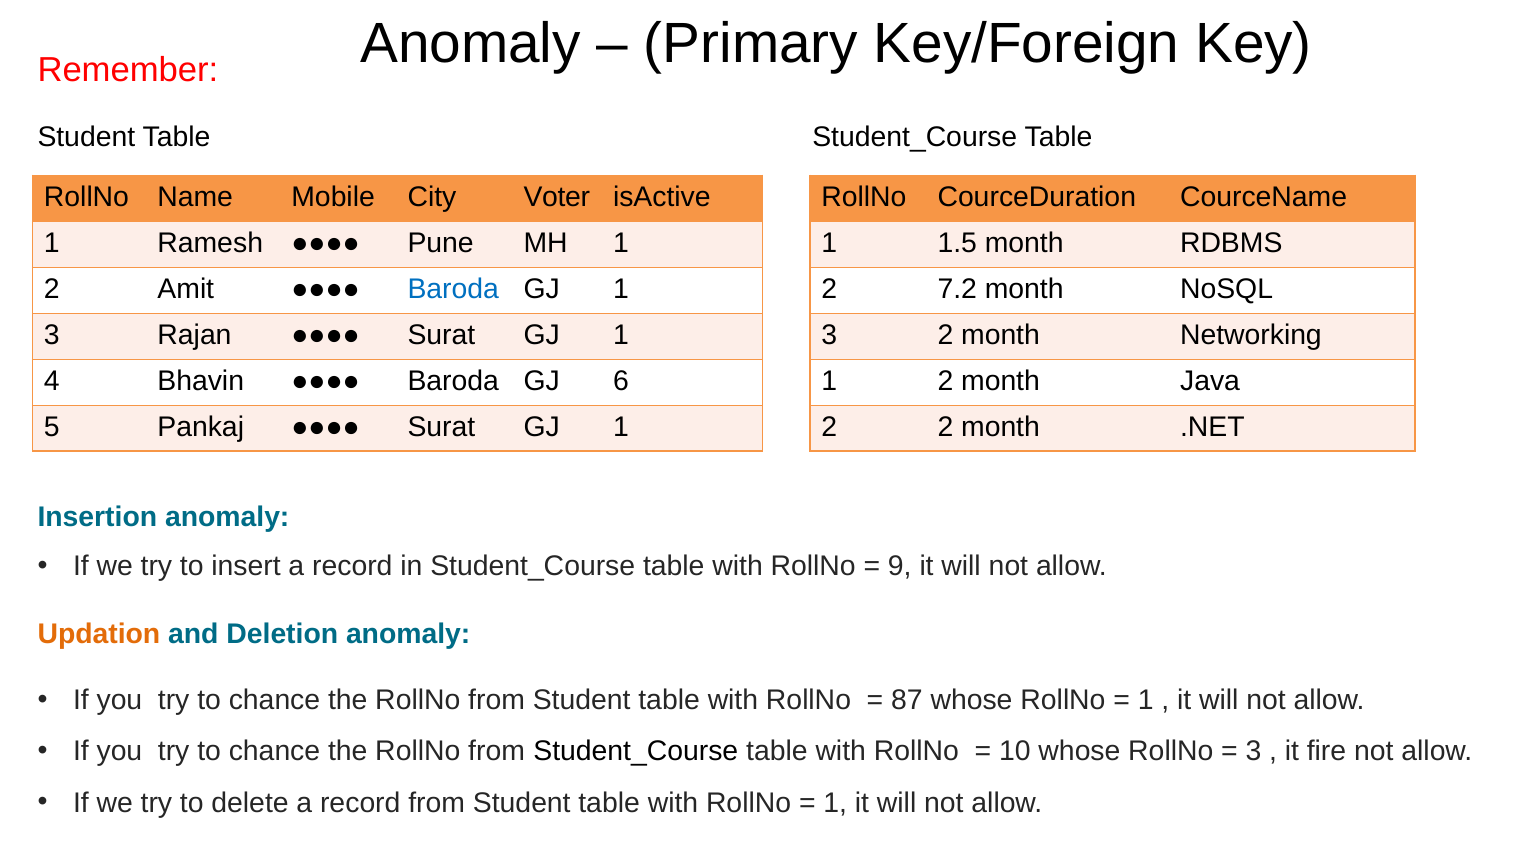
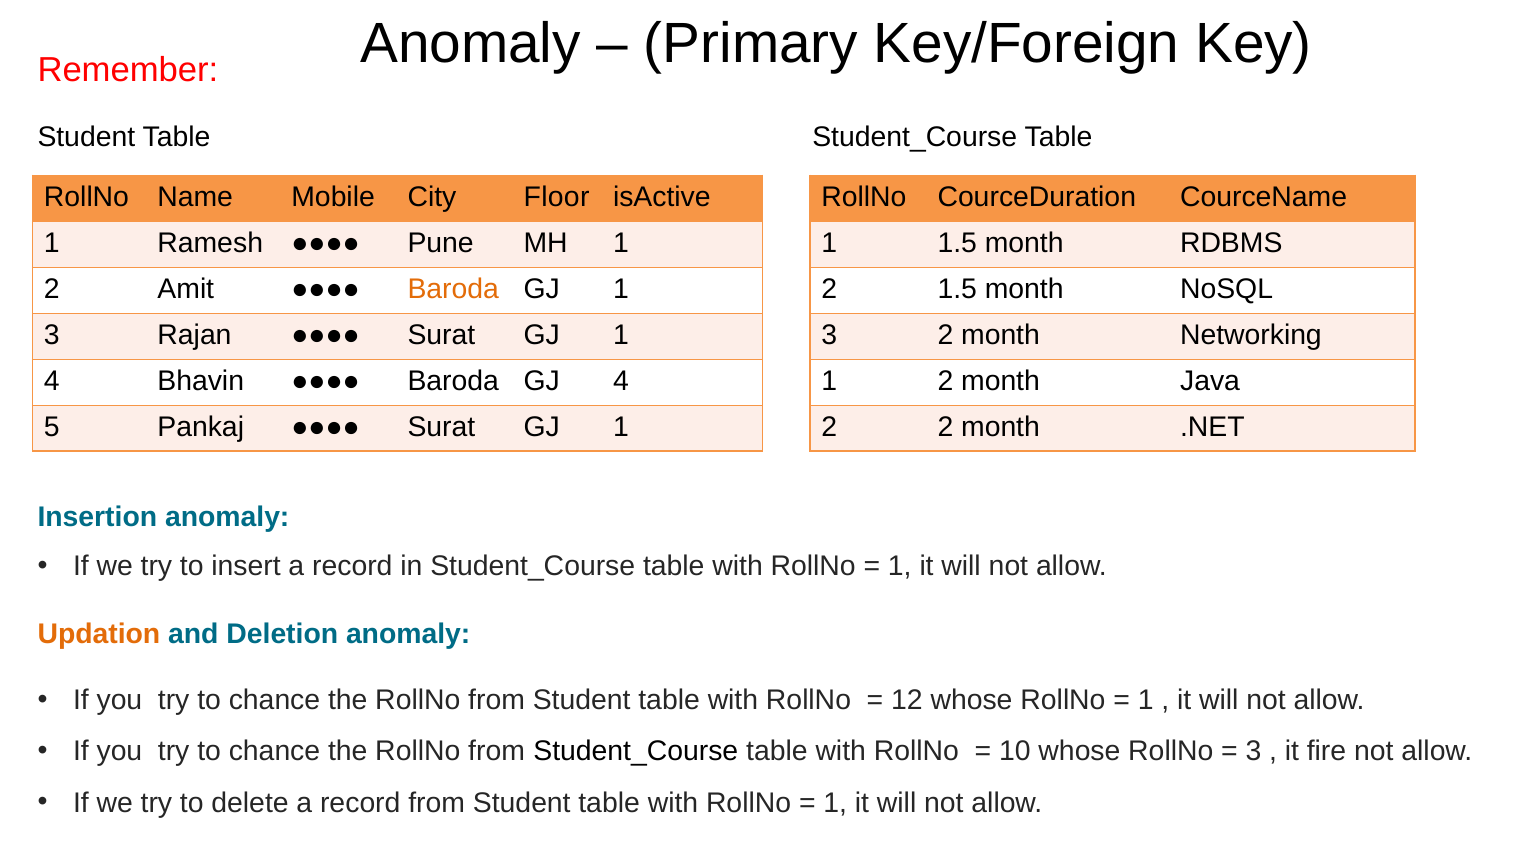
Voter: Voter -> Floor (557, 197)
Baroda colour: blue -> orange (453, 289)
2 7.2: 7.2 -> 1.5 (957, 289)
GJ 6: 6 -> 4 (621, 381)
9: 9 -> 1 (900, 566)
87: 87 -> 12 (907, 701)
